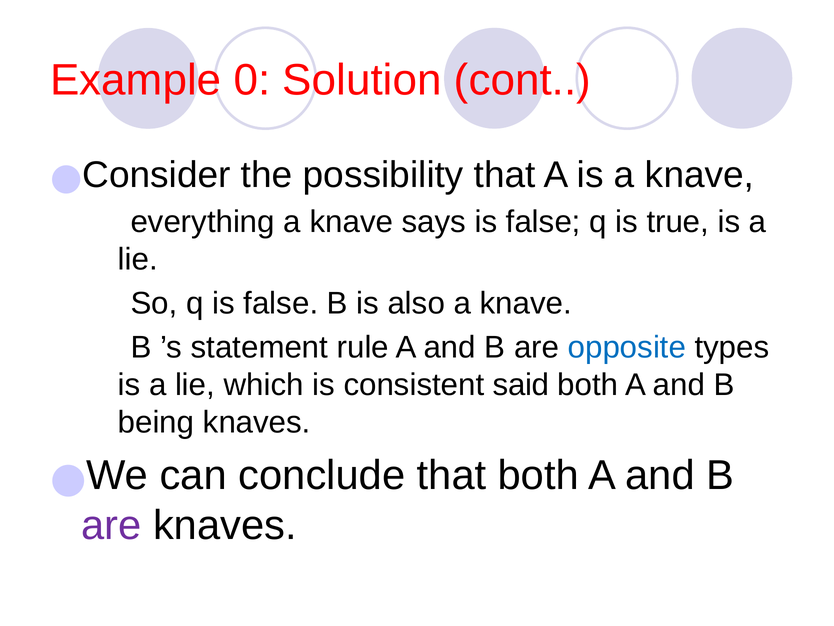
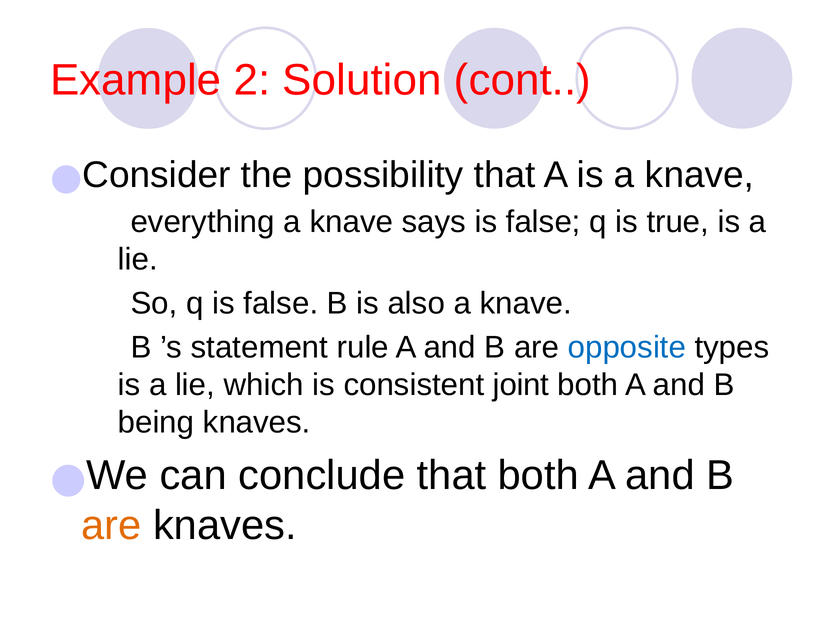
0: 0 -> 2 (252, 80)
said: said -> joint (521, 385)
are colour: purple -> orange (111, 525)
